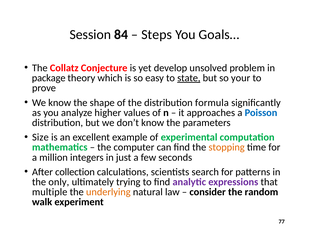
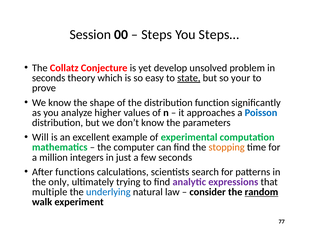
84: 84 -> 00 (121, 35)
Goals…: Goals… -> Steps… (219, 35)
package: package -> seconds (49, 78)
formula: formula -> function (212, 102)
Size: Size -> Will (40, 137)
collection: collection -> functions (75, 172)
underlying colour: orange -> blue (108, 192)
random underline: none -> present (261, 192)
